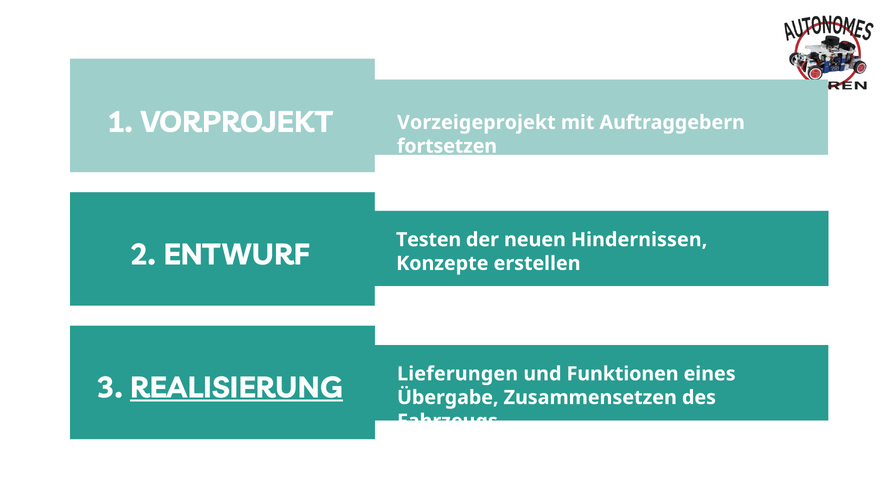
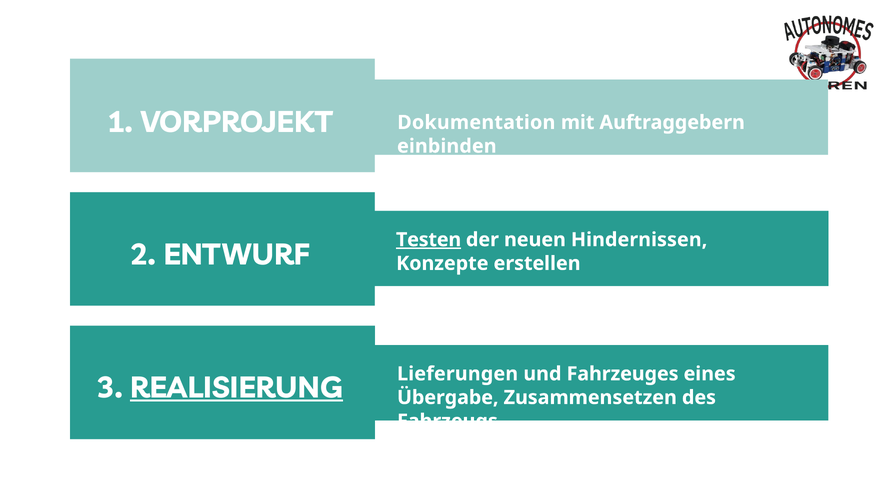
Vorzeigeprojekt: Vorzeigeprojekt -> Dokumentation (476, 122)
fortsetzen: fortsetzen -> einbinden (447, 146)
Testen underline: none -> present (429, 240)
Funktionen: Funktionen -> Fahrzeuges (623, 374)
